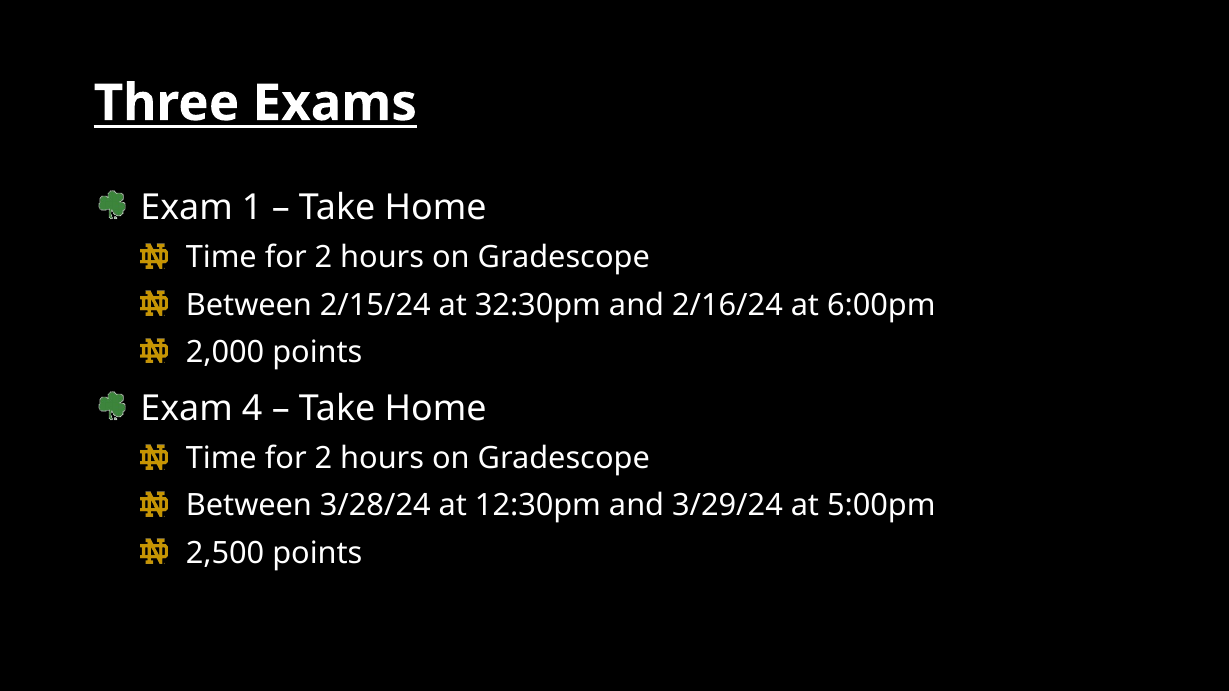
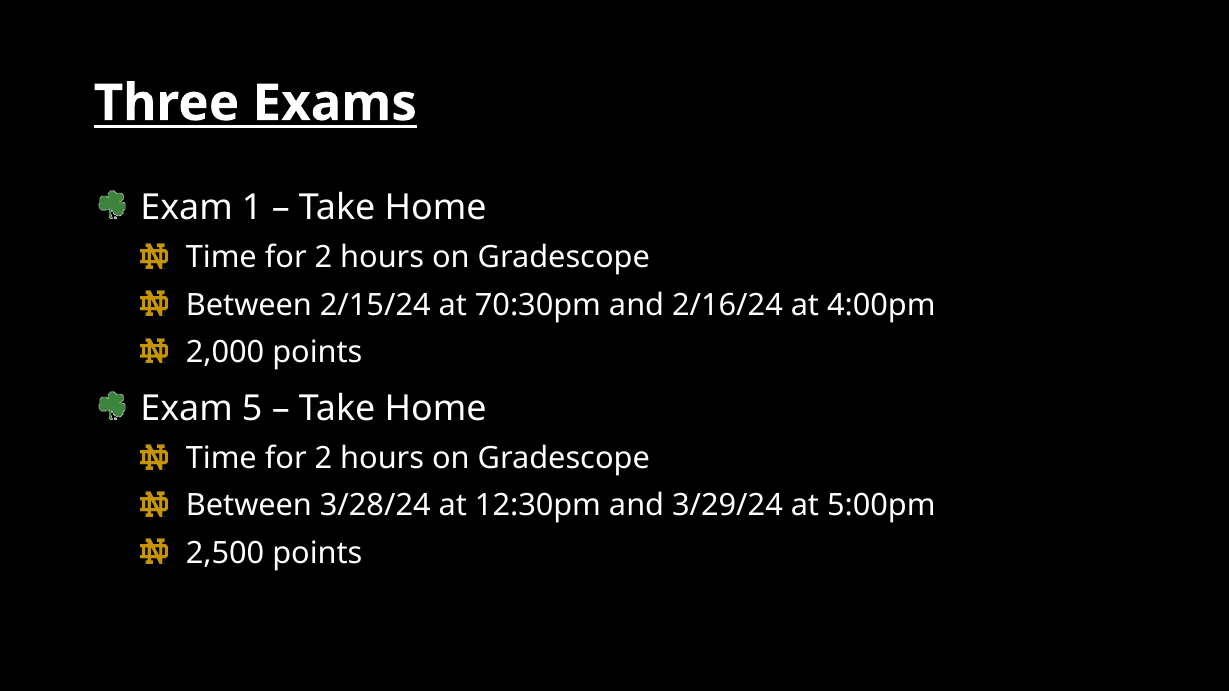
32:30pm: 32:30pm -> 70:30pm (538, 305)
6:00pm: 6:00pm -> 4:00pm (881, 305)
4: 4 -> 5 (252, 409)
